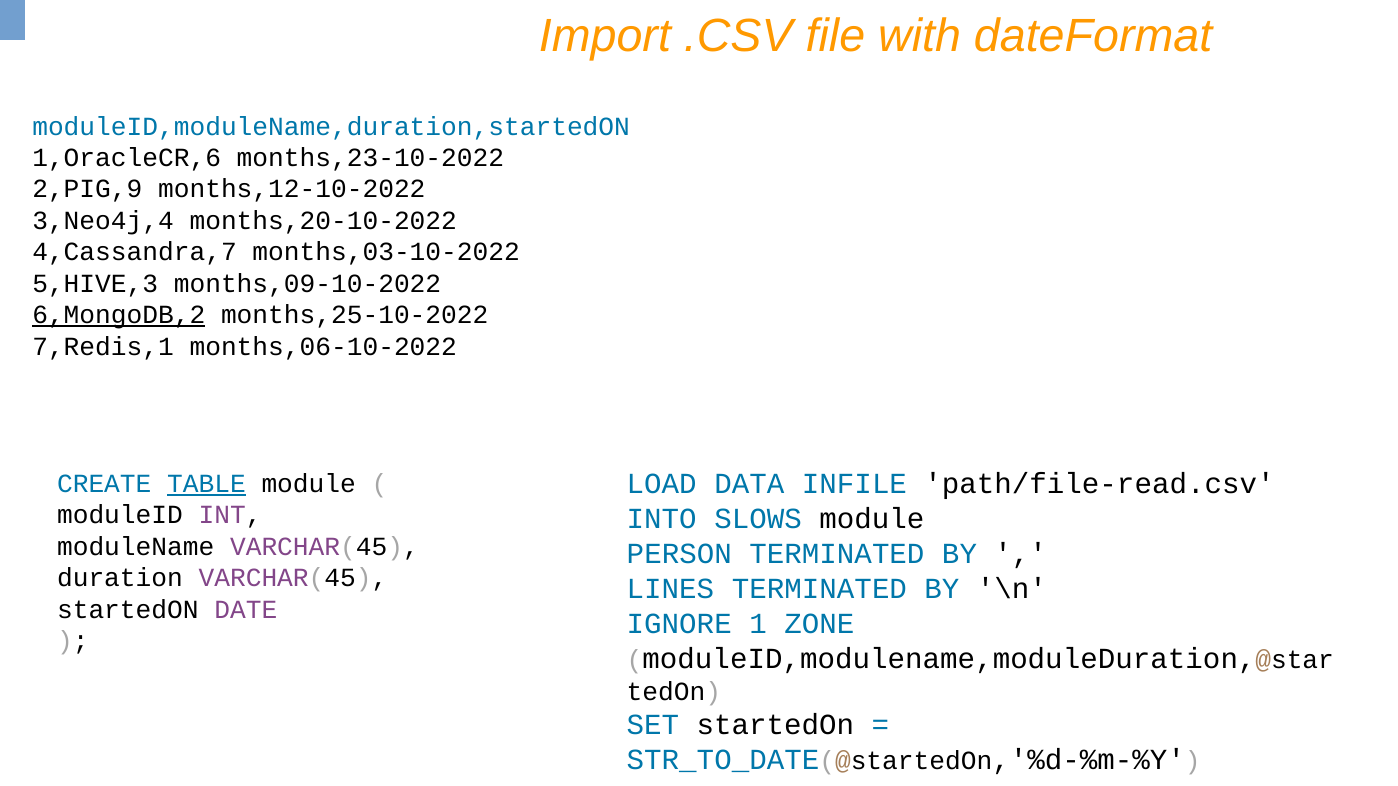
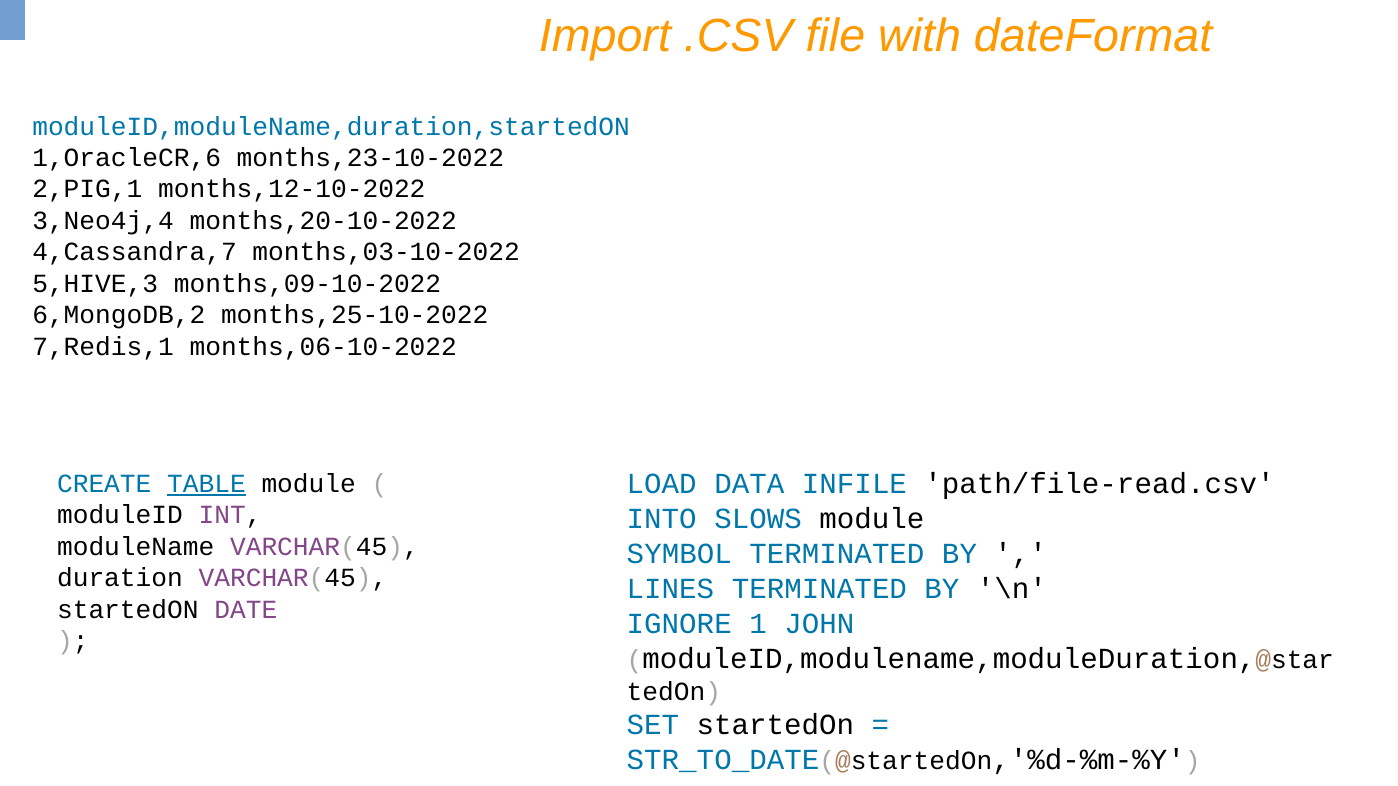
2,PIG,9: 2,PIG,9 -> 2,PIG,1 (87, 189)
6,MongoDB,2 underline: present -> none (119, 315)
PERSON: PERSON -> SYMBOL (679, 554)
ZONE: ZONE -> JOHN (819, 624)
